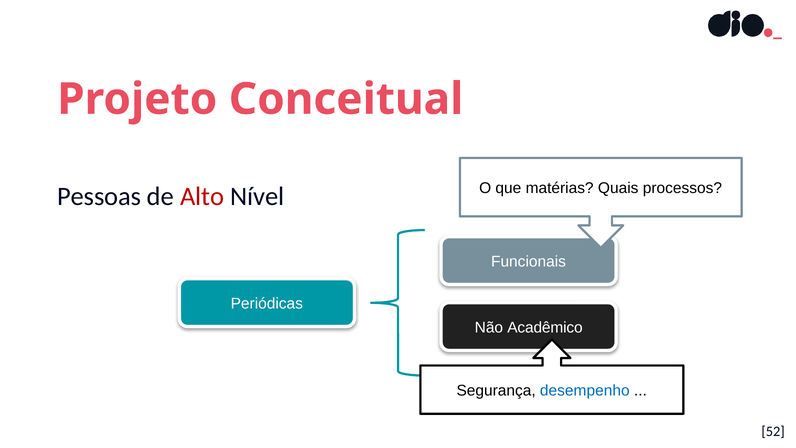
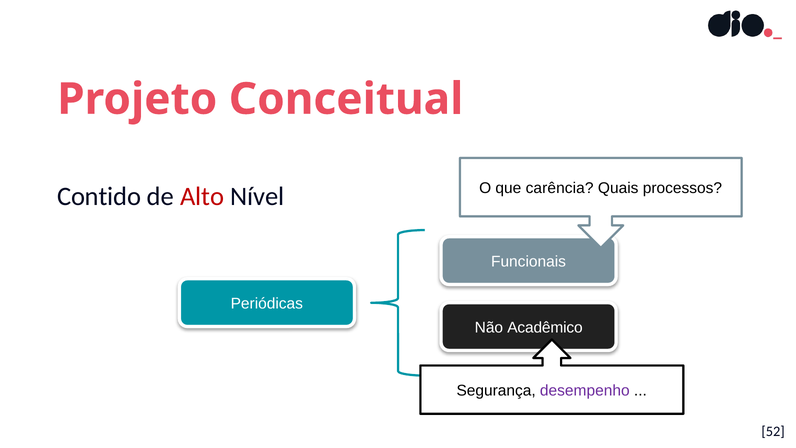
matérias: matérias -> carência (560, 188)
Pessoas: Pessoas -> Contido (99, 196)
desempenho colour: blue -> purple (585, 391)
